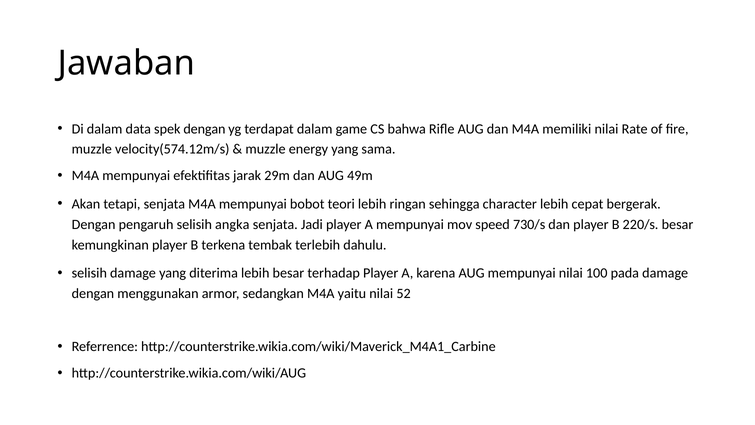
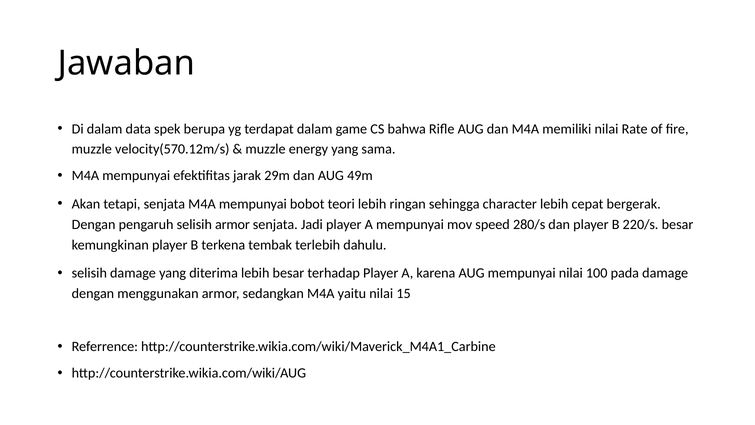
spek dengan: dengan -> berupa (204, 129)
velocity(574.12m/s: velocity(574.12m/s -> velocity(570.12m/s (172, 149)
selisih angka: angka -> armor (232, 224)
730/s: 730/s -> 280/s (529, 224)
52: 52 -> 15 (404, 293)
